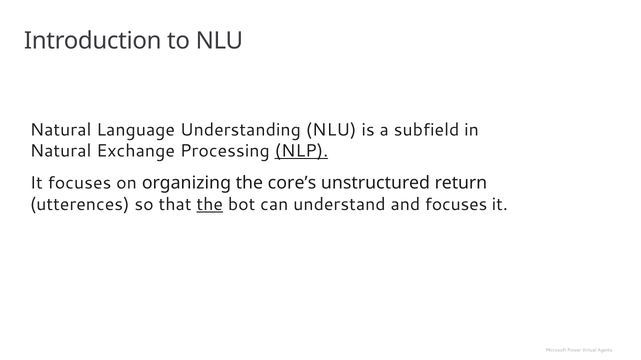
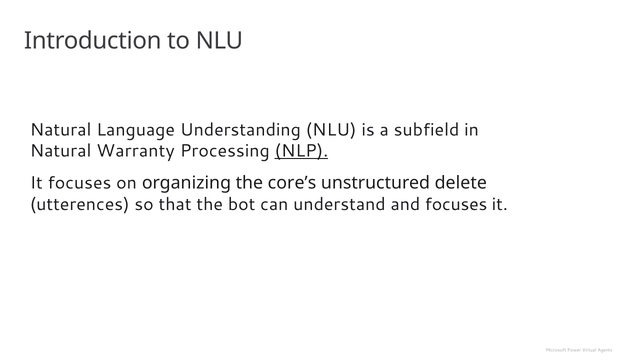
Exchange: Exchange -> Warranty (136, 151)
return: return -> delete (461, 183)
the underline: present -> none (210, 205)
